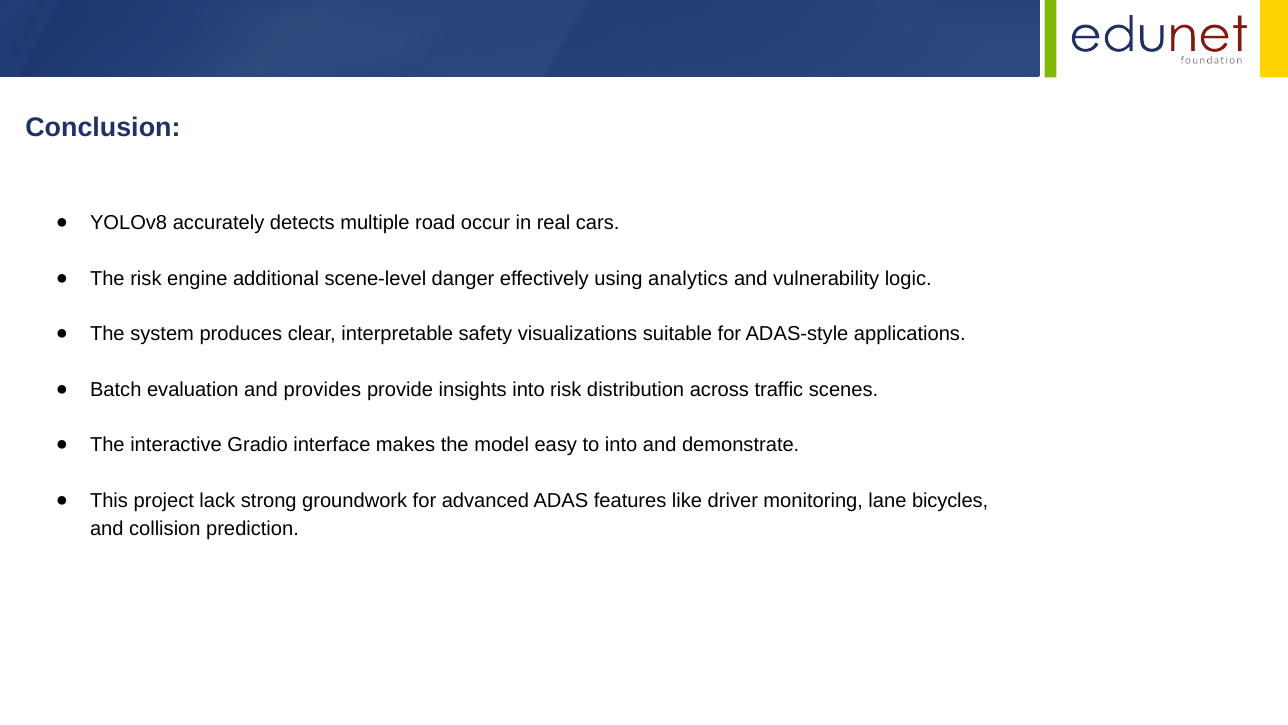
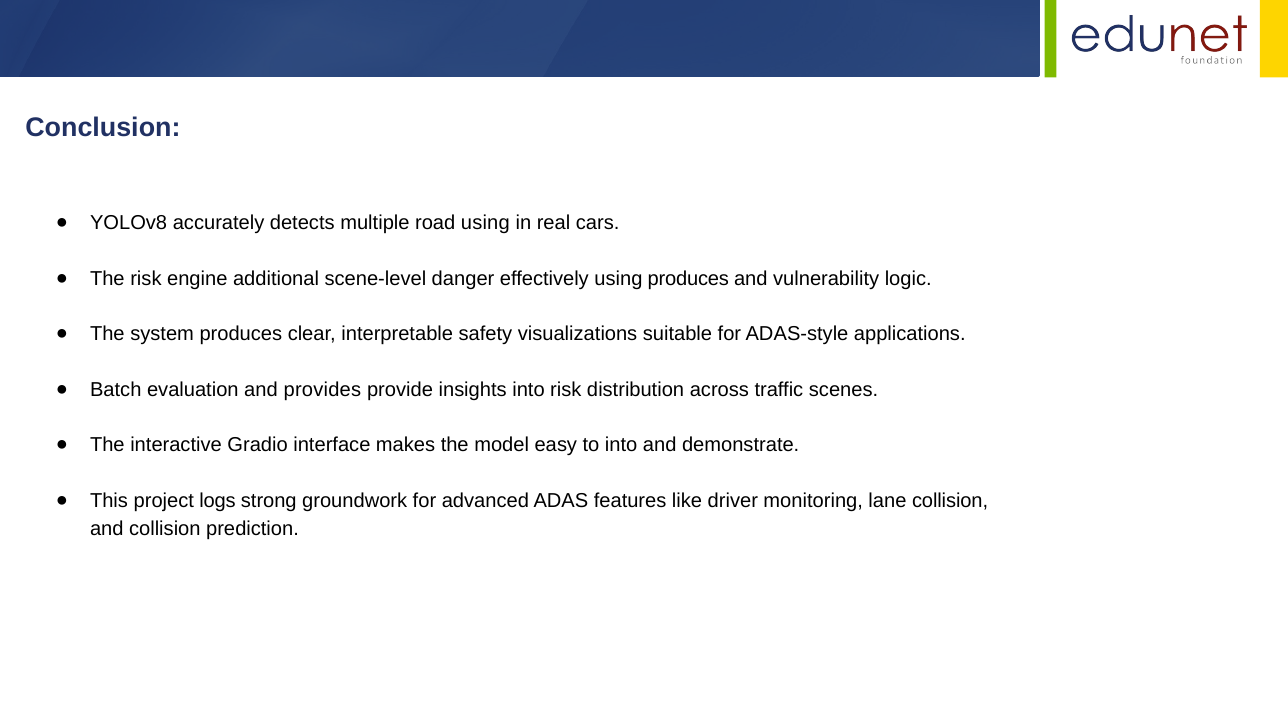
road occur: occur -> using (485, 223)
using analytics: analytics -> produces (688, 278)
lack: lack -> logs (217, 501)
lane bicycles: bicycles -> collision (950, 501)
